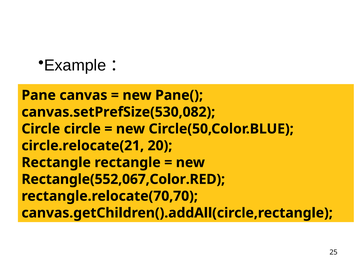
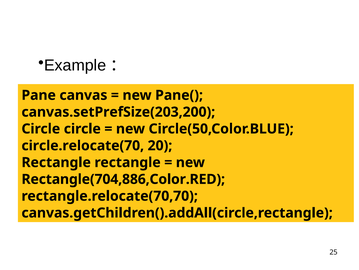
canvas.setPrefSize(530,082: canvas.setPrefSize(530,082 -> canvas.setPrefSize(203,200 (118, 112)
circle.relocate(21: circle.relocate(21 -> circle.relocate(70 (83, 145)
Rectangle(552,067,Color.RED: Rectangle(552,067,Color.RED -> Rectangle(704,886,Color.RED (123, 179)
